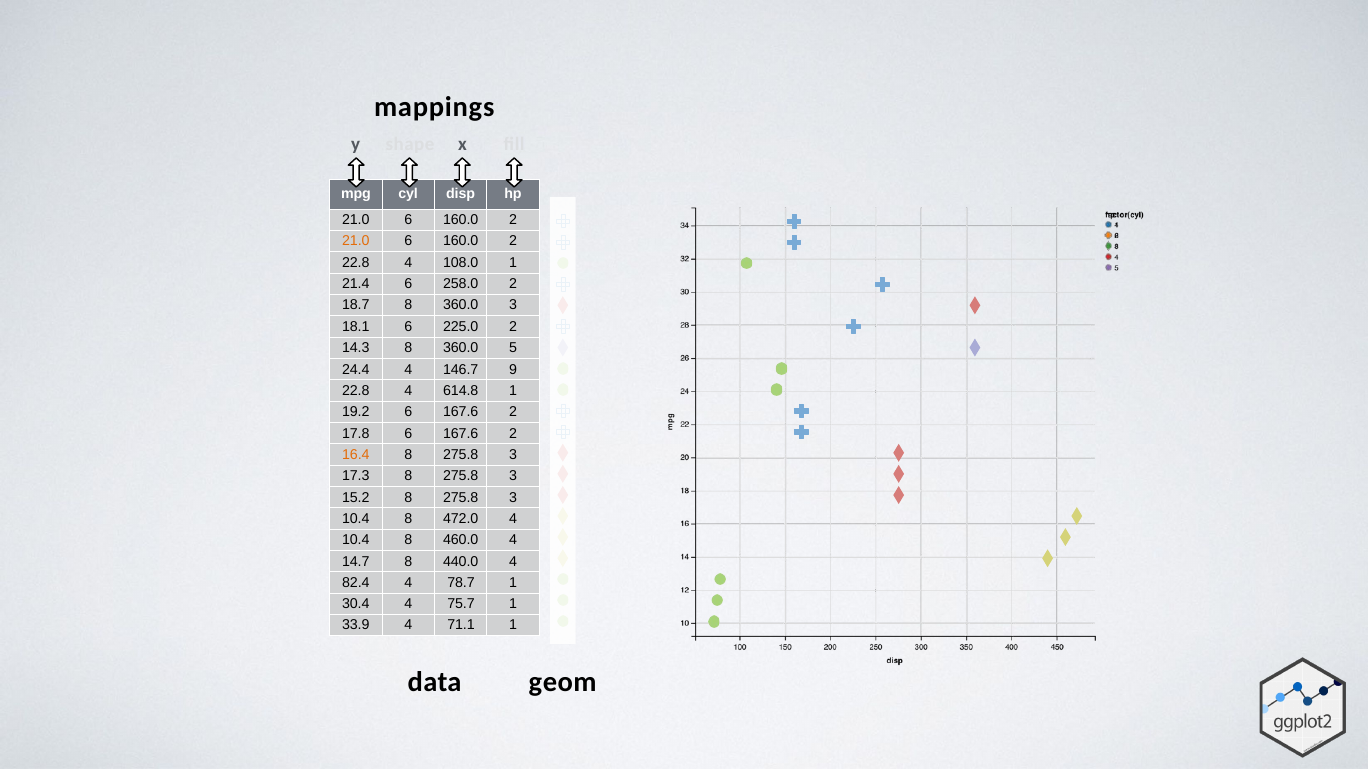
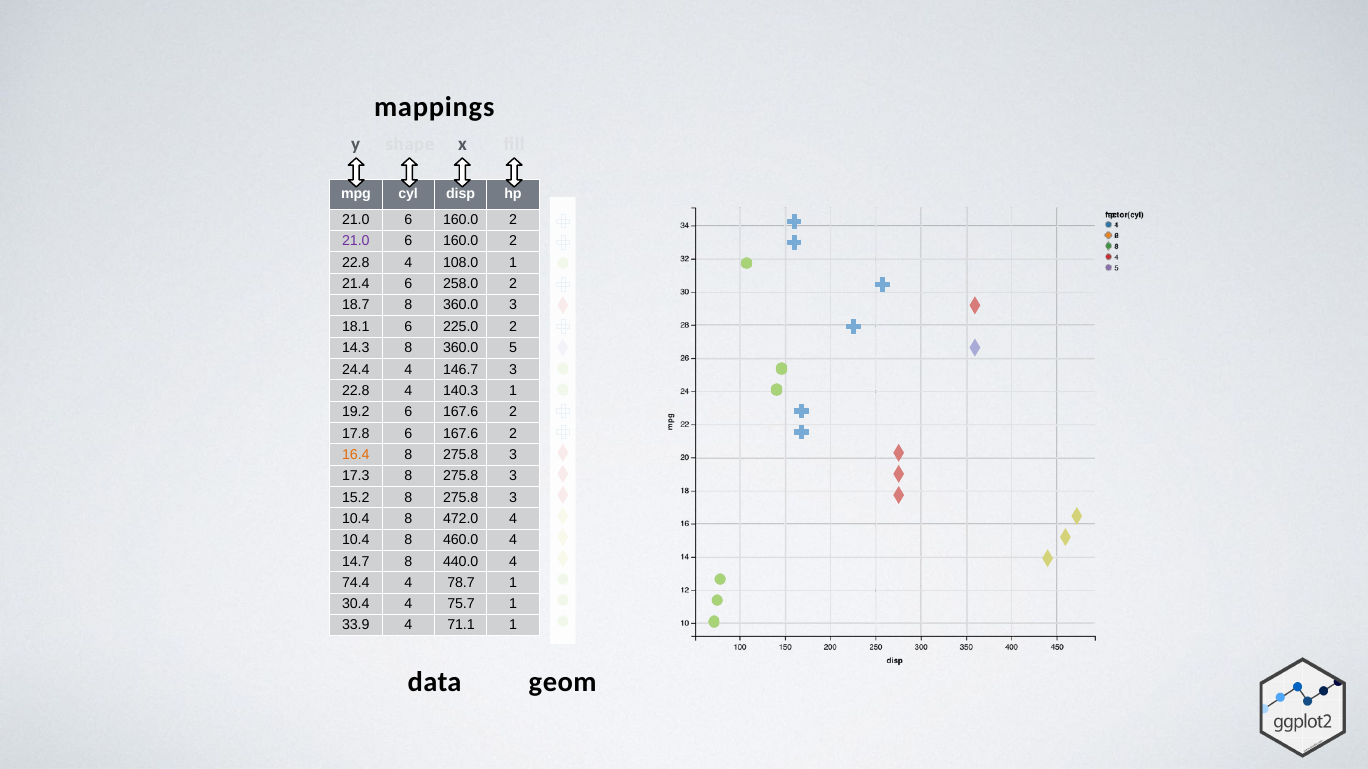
21.0 colour: orange -> purple (356, 241)
146.7 9: 9 -> 3 (513, 370)
614.8: 614.8 -> 140.3 (461, 391)
82.4: 82.4 -> 74.4 (356, 583)
